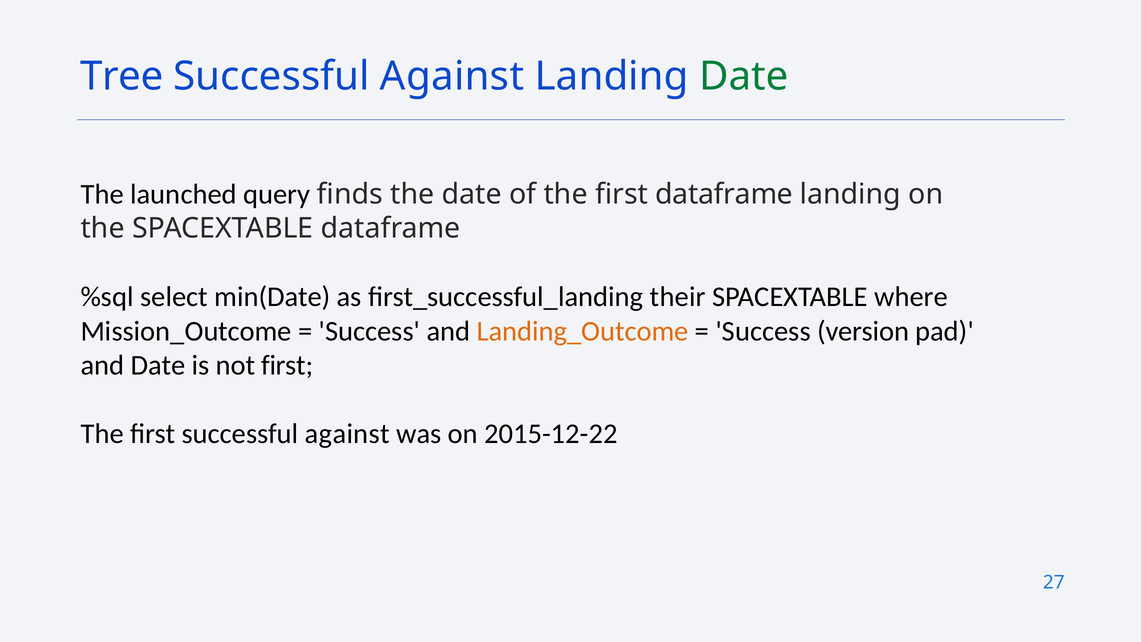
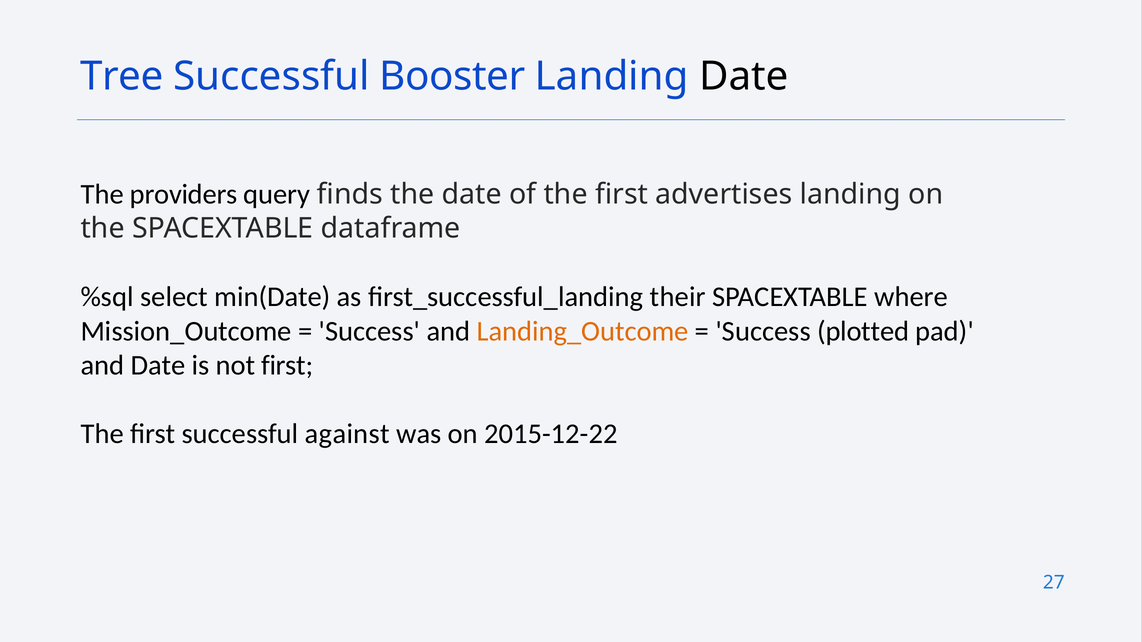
Against: Against -> Booster (452, 76)
Date colour: green -> black (744, 76)
launched: launched -> providers (184, 194)
first dataframe: dataframe -> advertises (724, 194)
version: version -> plotted (863, 331)
